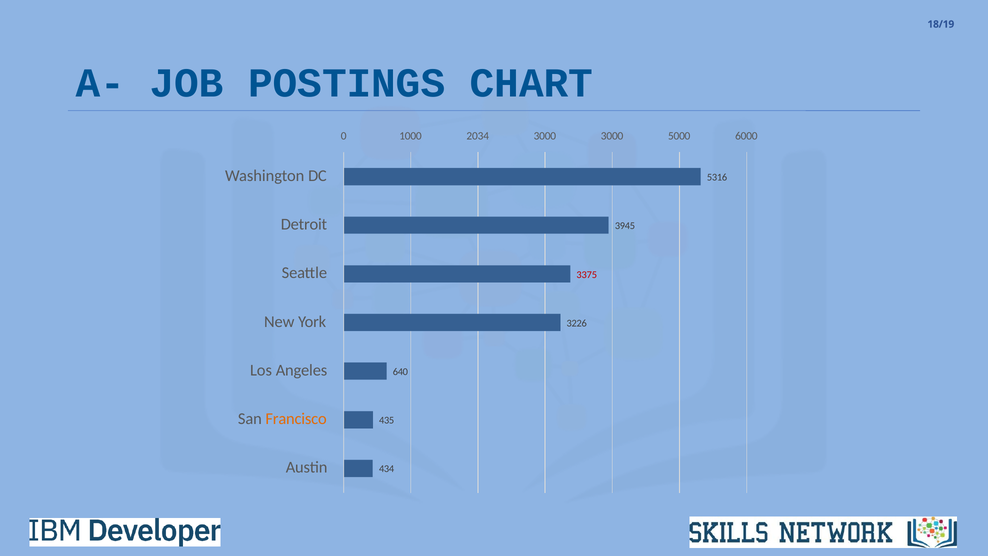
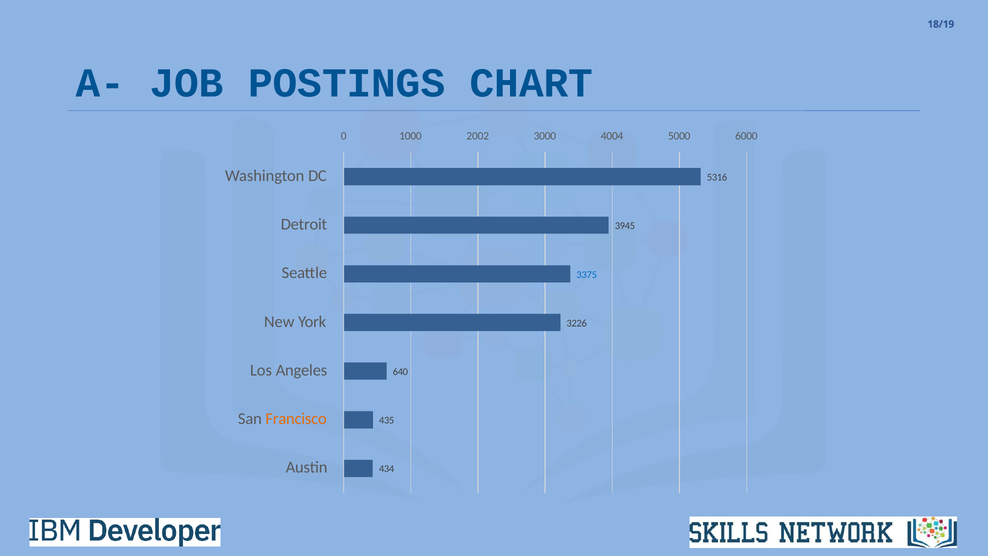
2034: 2034 -> 2002 (478, 136)
3000 3000: 3000 -> 4004 (612, 136)
3375 colour: red -> blue (587, 274)
